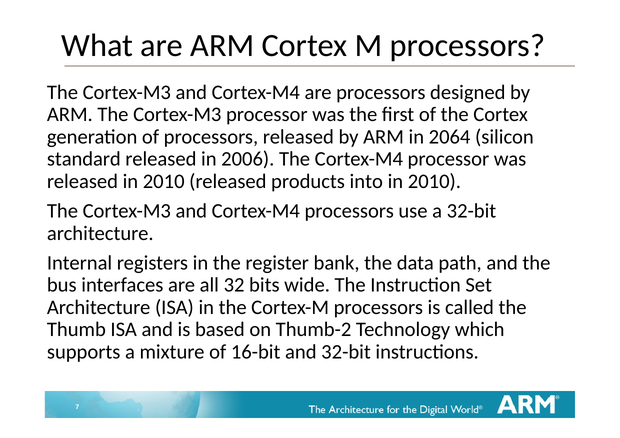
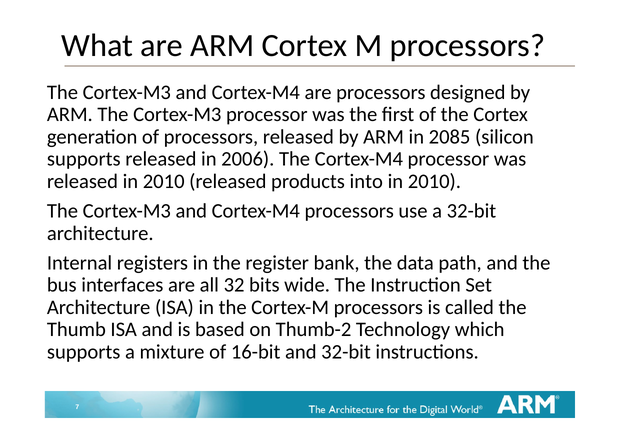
2064: 2064 -> 2085 (450, 137)
standard: standard -> supports (84, 159)
